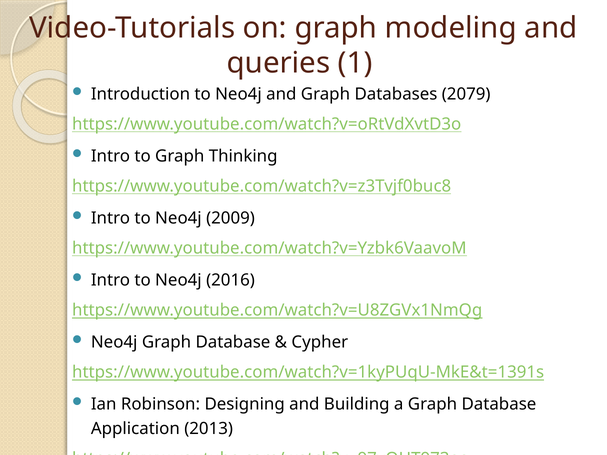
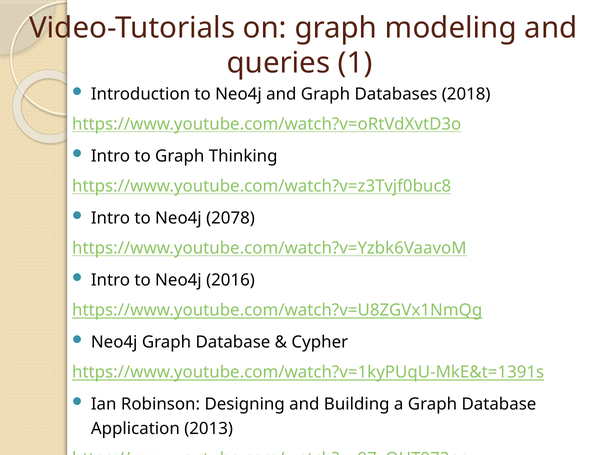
2079: 2079 -> 2018 (466, 94)
2009: 2009 -> 2078 (231, 218)
